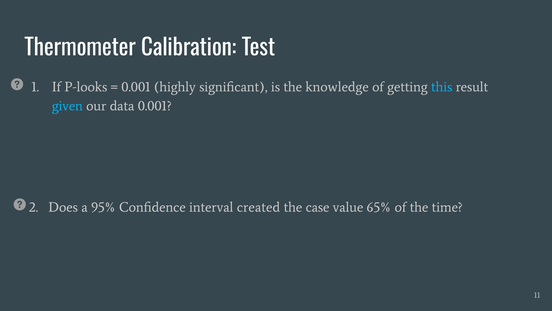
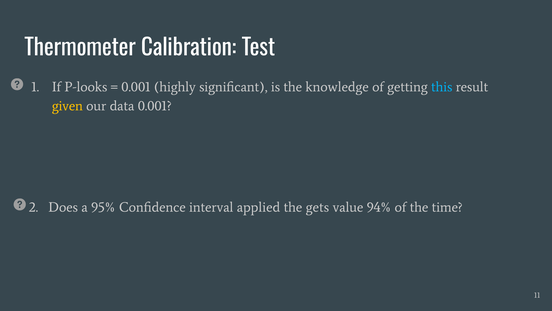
given colour: light blue -> yellow (67, 106)
created: created -> applied (258, 207)
case: case -> gets (317, 207)
65%: 65% -> 94% (379, 207)
